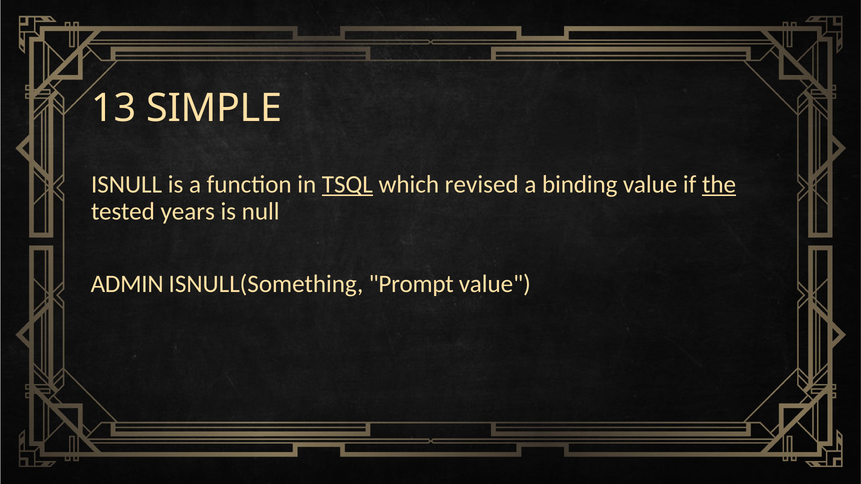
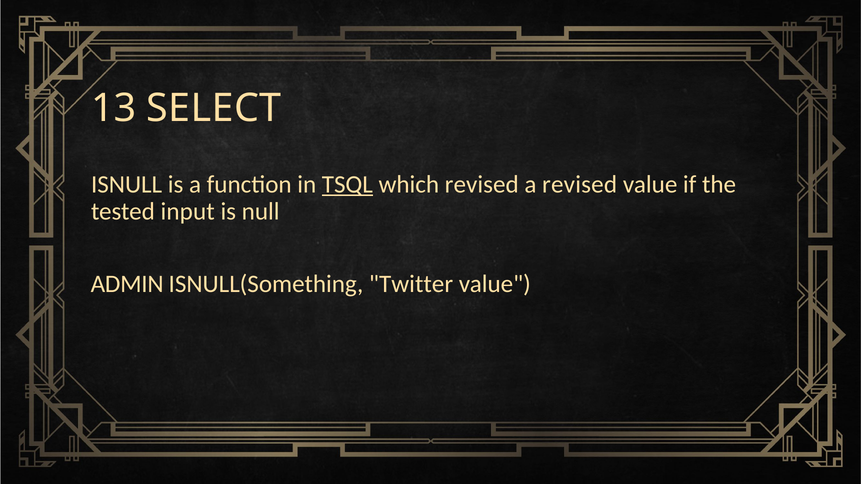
SIMPLE: SIMPLE -> SELECT (214, 108)
a binding: binding -> revised (580, 185)
the underline: present -> none (719, 185)
years: years -> input (188, 212)
Prompt: Prompt -> Twitter (411, 284)
